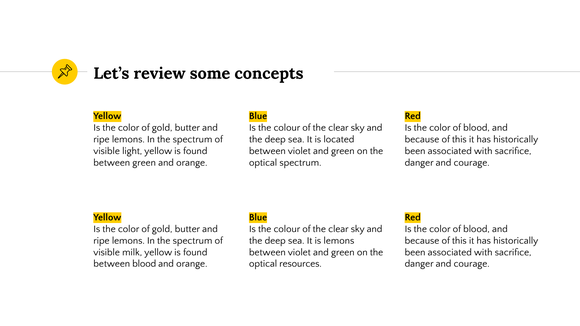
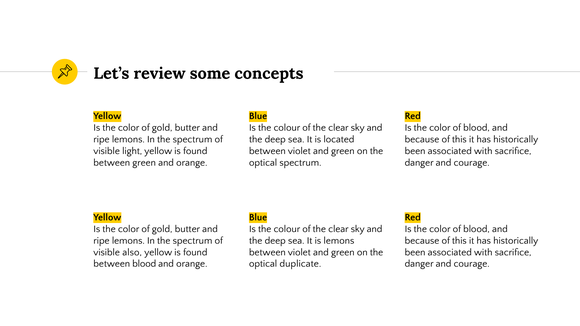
milk: milk -> also (132, 252)
resources: resources -> duplicate (300, 264)
